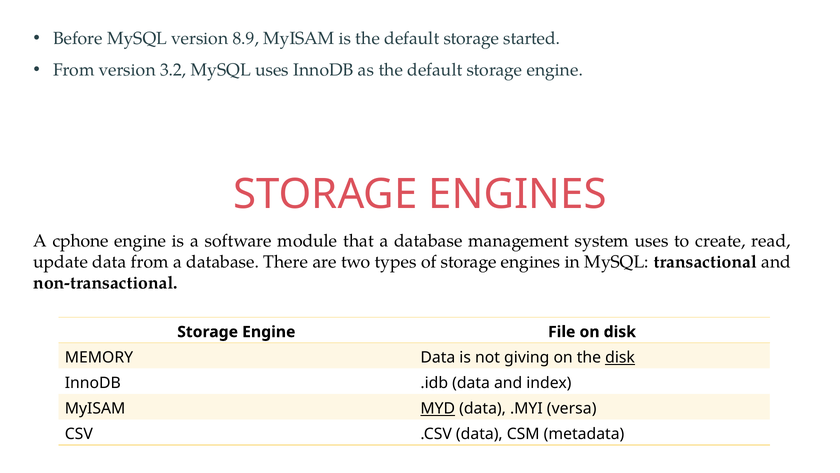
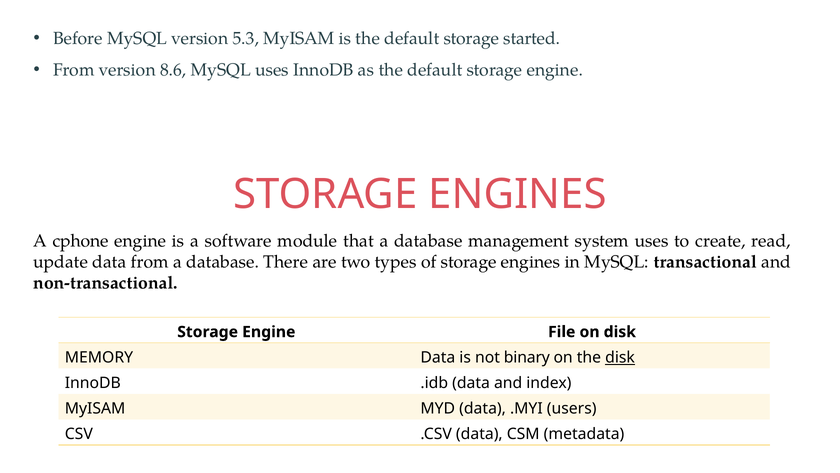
8.9: 8.9 -> 5.3 (246, 38)
3.2: 3.2 -> 8.6 (173, 70)
giving: giving -> binary (527, 357)
MYD underline: present -> none (438, 408)
versa: versa -> users (572, 408)
